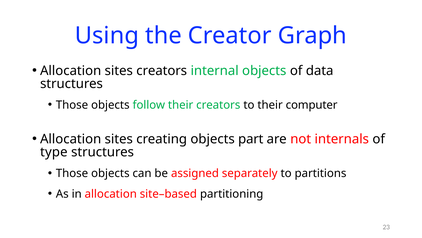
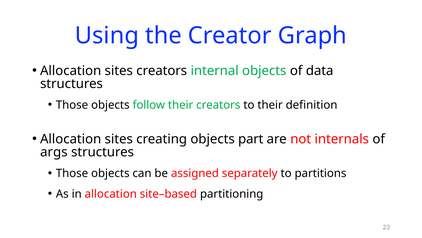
computer: computer -> definition (312, 105)
type: type -> args (54, 152)
